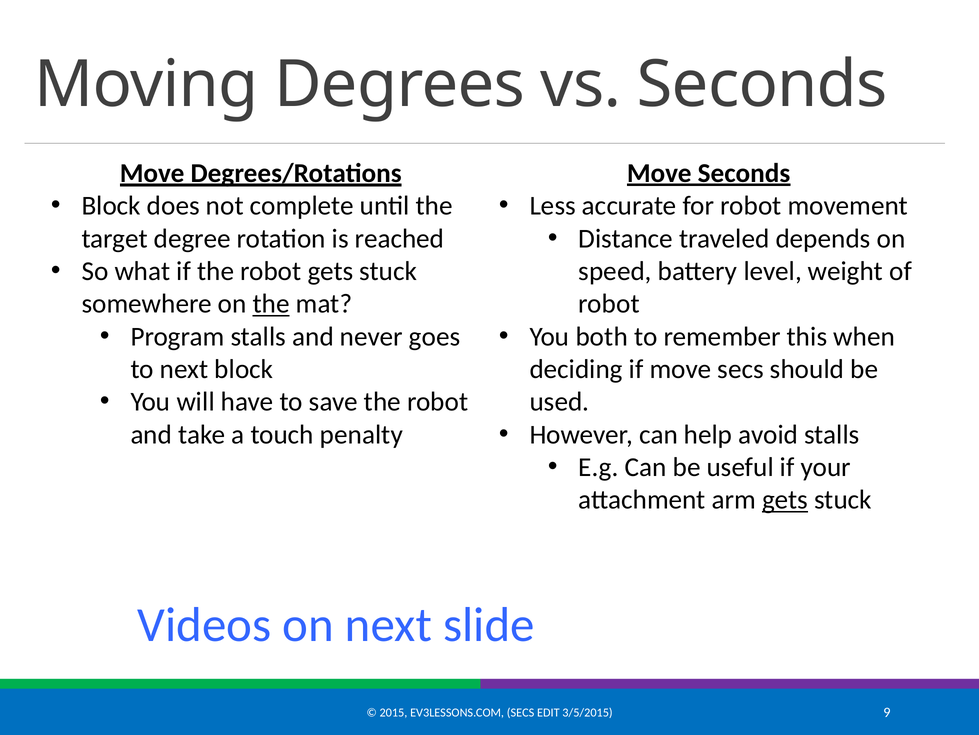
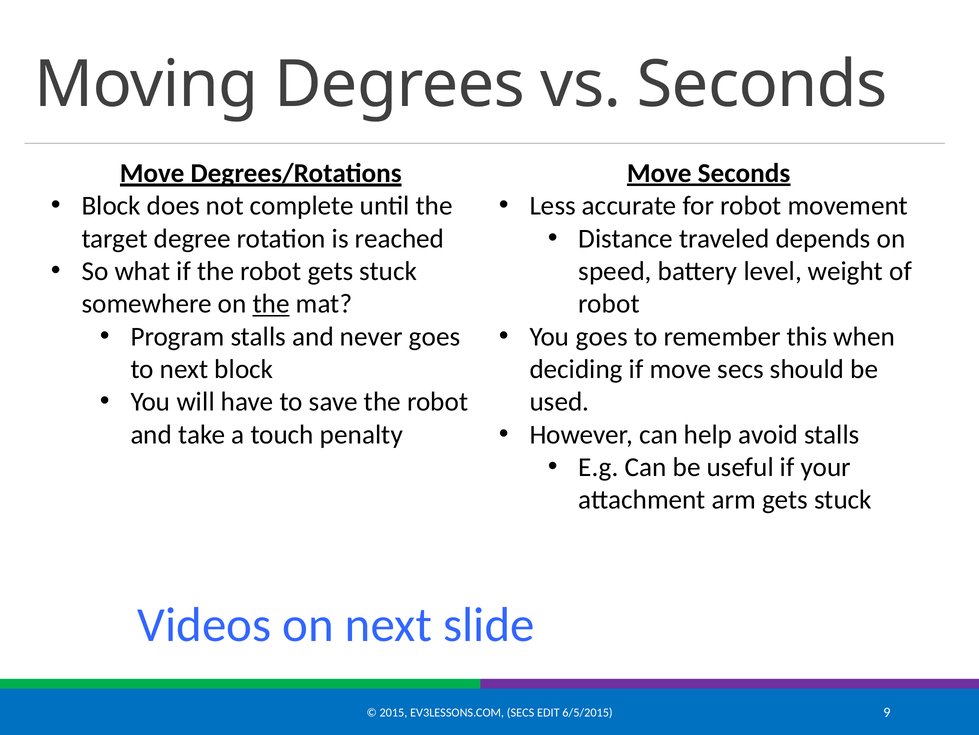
You both: both -> goes (602, 336)
gets underline: present -> none (785, 499)
3/5/2015: 3/5/2015 -> 6/5/2015 (588, 712)
